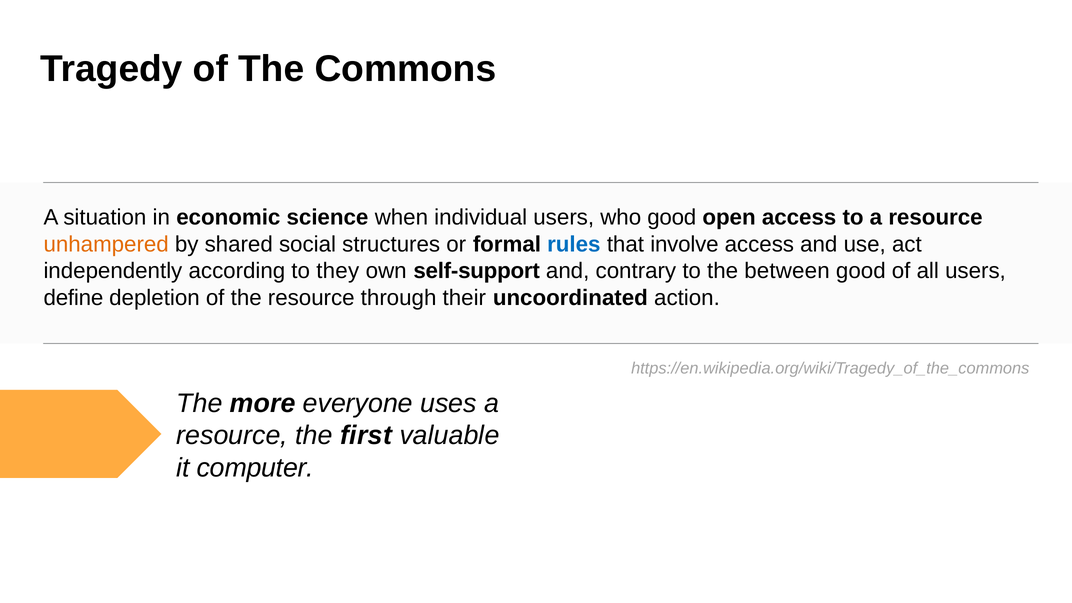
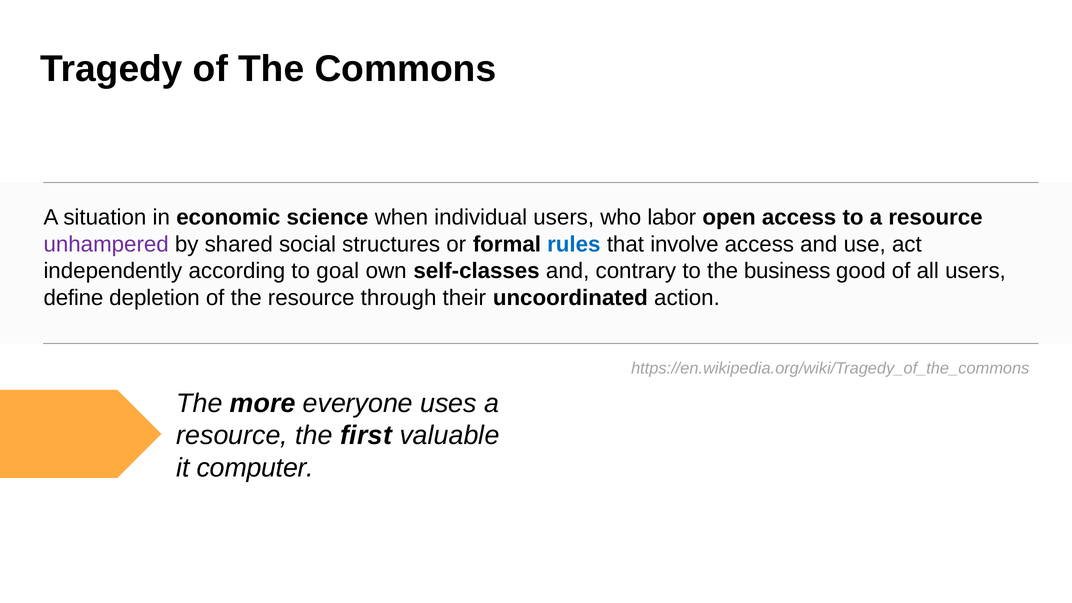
who good: good -> labor (672, 217)
unhampered colour: orange -> purple (106, 244)
they: they -> goal (338, 271)
self-support: self-support -> self-classes (477, 271)
between: between -> business (787, 271)
